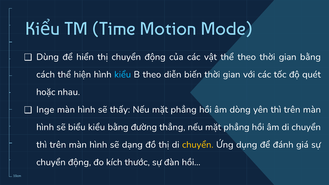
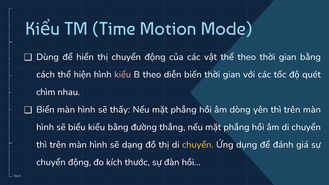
kiểu colour: light blue -> pink (123, 75)
hoặc: hoặc -> chìm (46, 92)
Inge: Inge -> Biển (45, 110)
